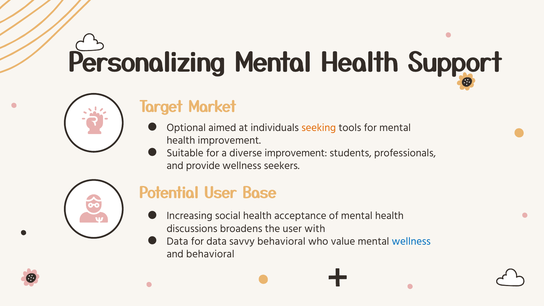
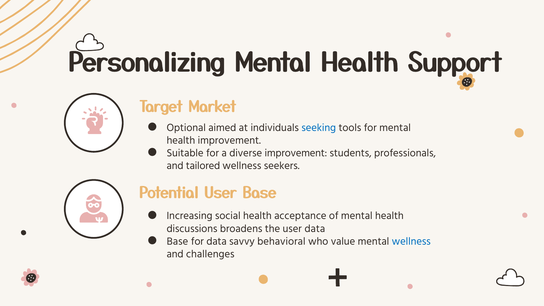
seeking colour: orange -> blue (319, 128)
provide: provide -> tailored (203, 166)
user with: with -> data (315, 229)
Data: Data -> Base (177, 241)
and behavioral: behavioral -> challenges (210, 254)
